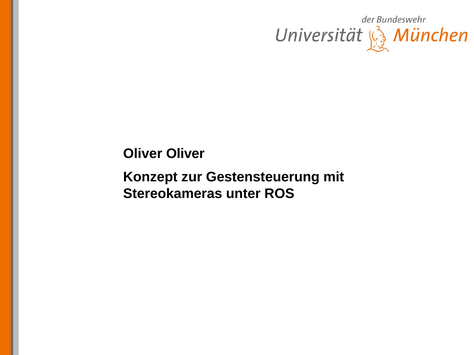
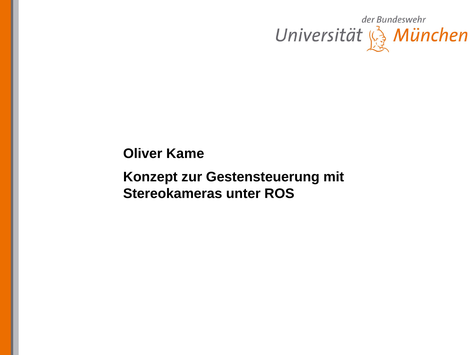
Oliver Oliver: Oliver -> Kame (185, 154)
